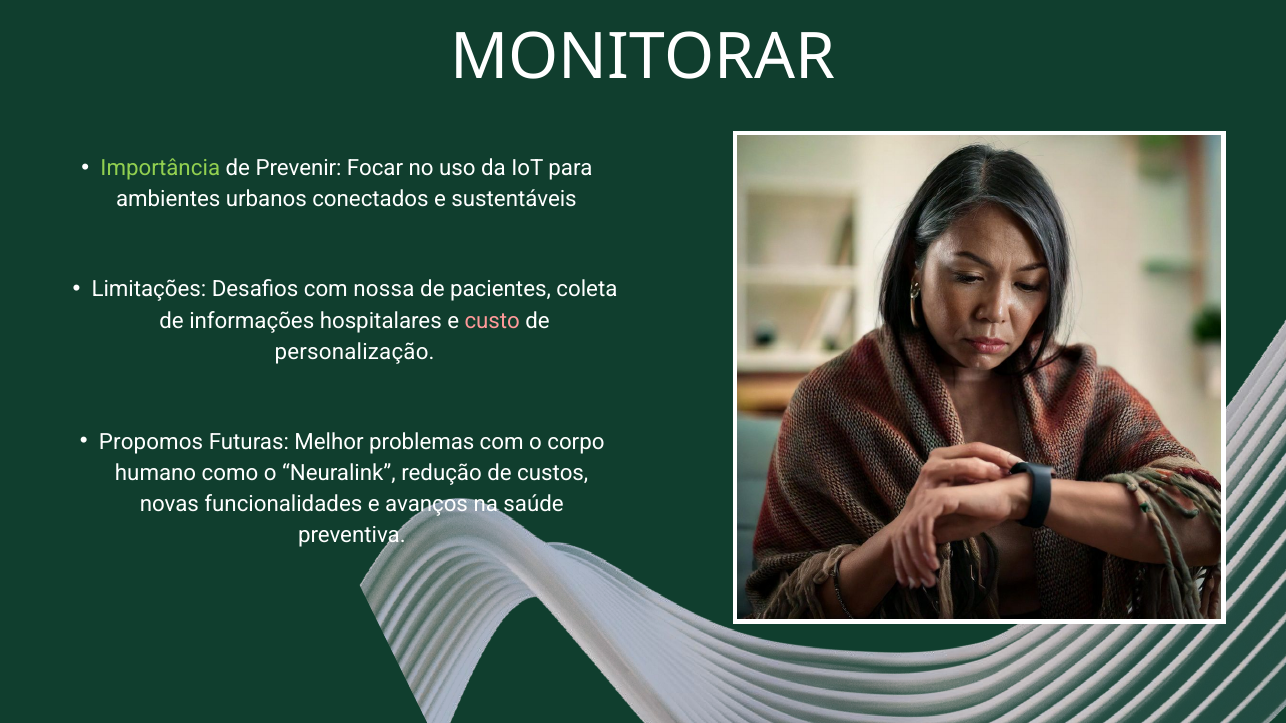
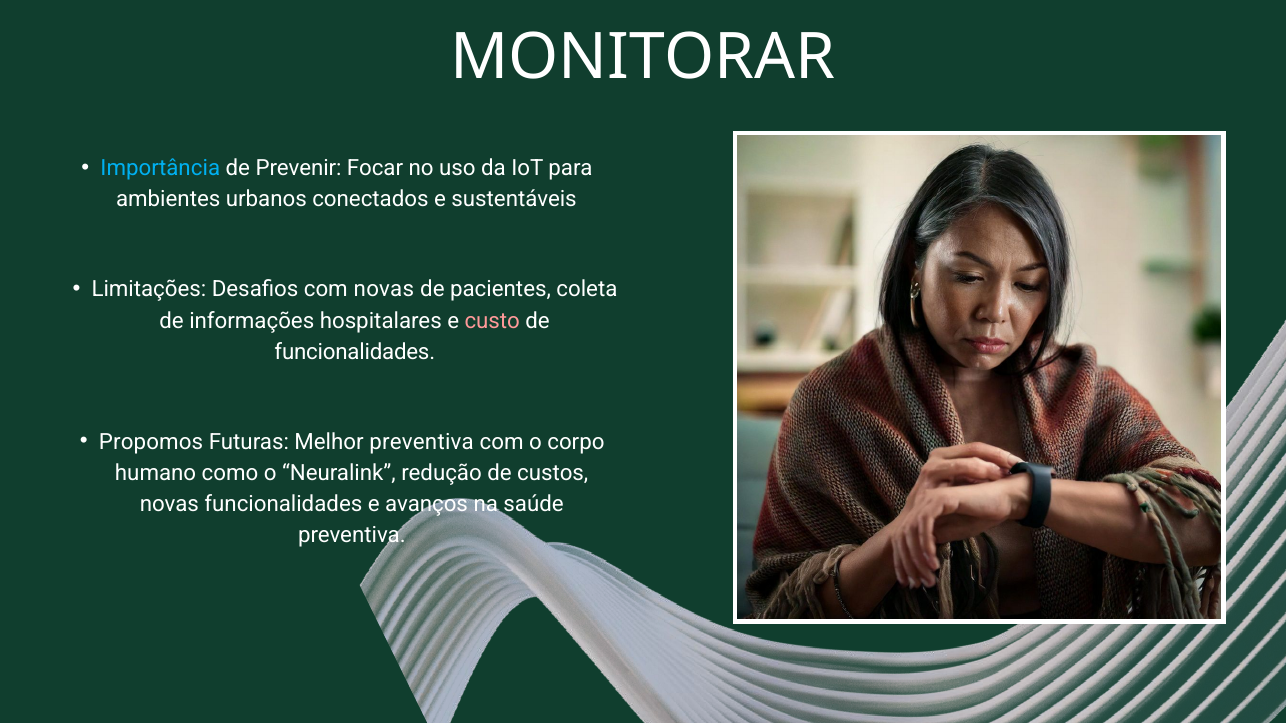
Importância colour: light green -> light blue (160, 168)
com nossa: nossa -> novas (384, 290)
personalização: personalização -> funcionalidades (355, 352)
Melhor problemas: problemas -> preventiva (422, 442)
